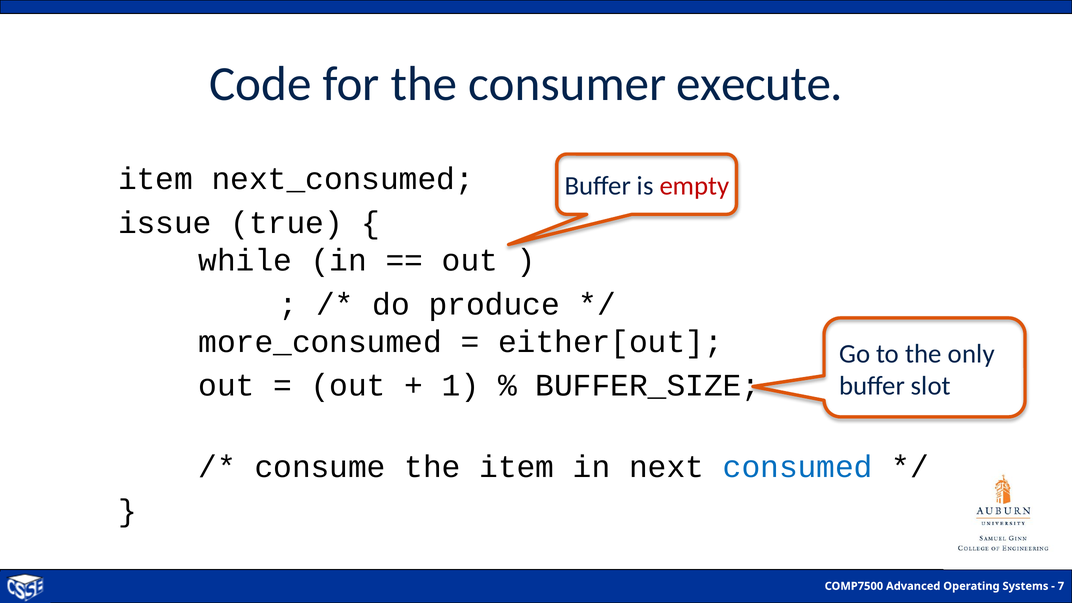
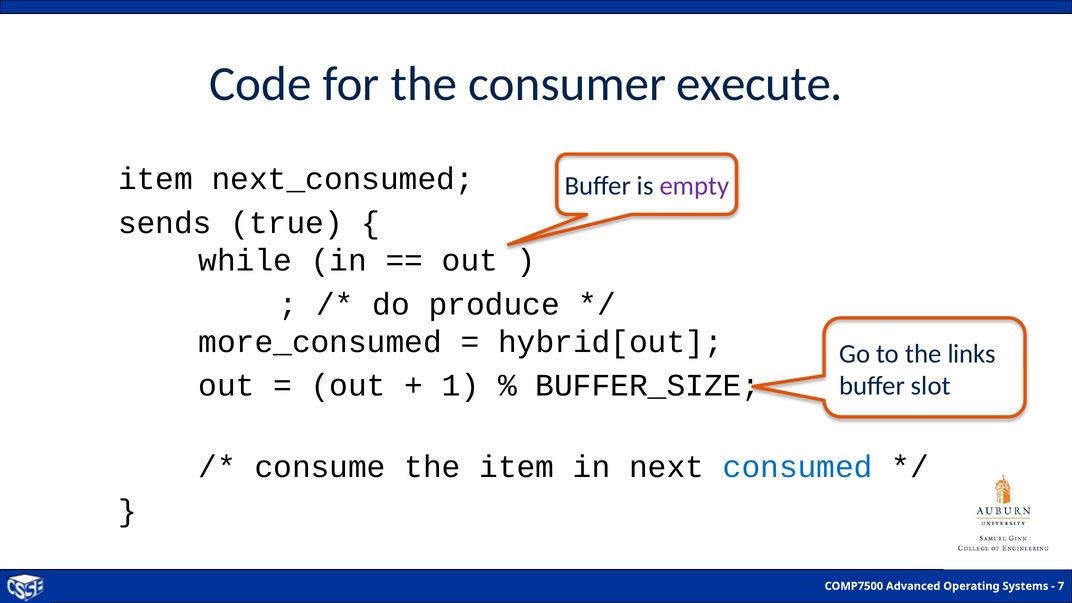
empty colour: red -> purple (694, 186)
issue: issue -> sends (165, 223)
either[out: either[out -> hybrid[out (611, 342)
only: only -> links (972, 354)
